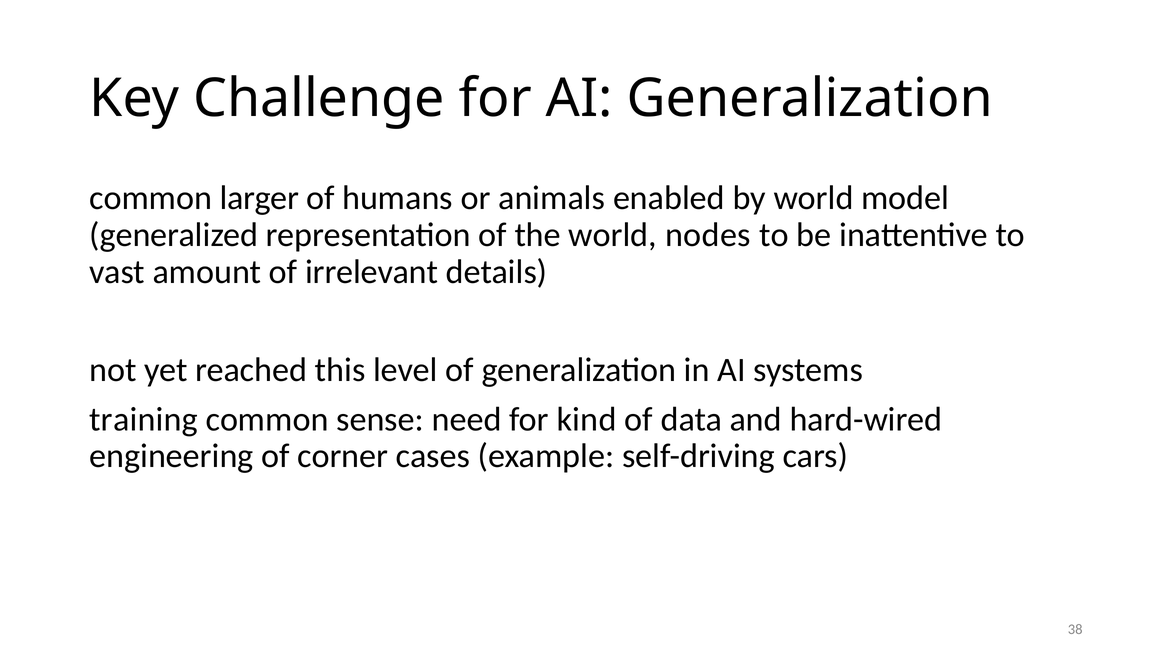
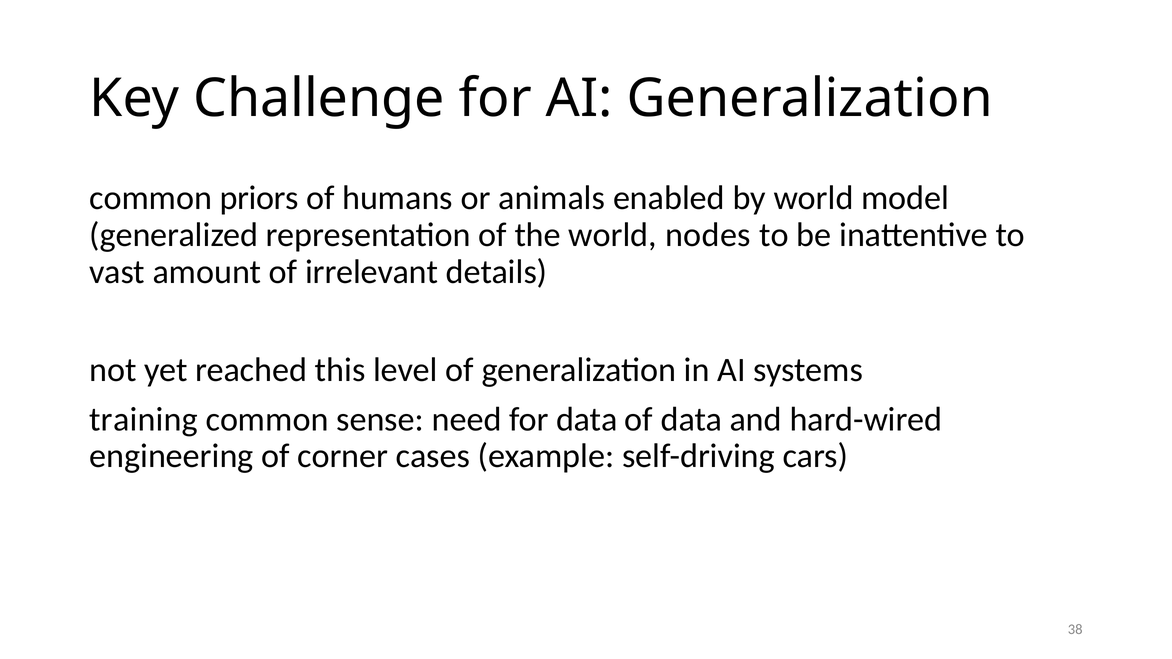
larger: larger -> priors (259, 198)
for kind: kind -> data (587, 419)
